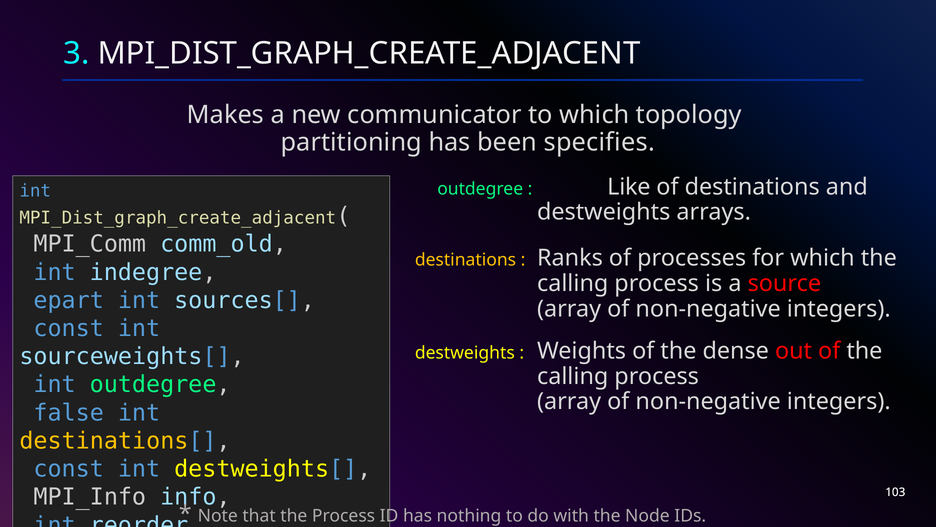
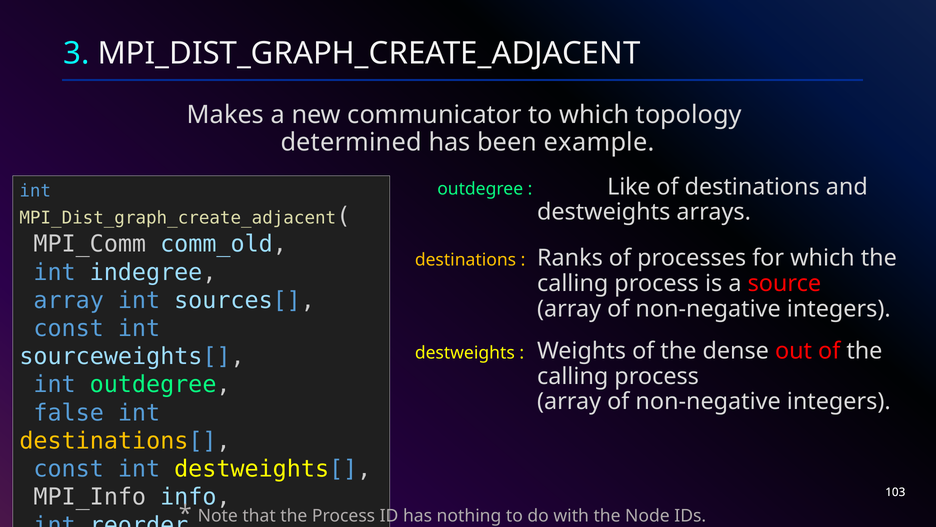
partitioning: partitioning -> determined (351, 142)
specifies: specifies -> example (599, 142)
epart: epart -> array (69, 300)
